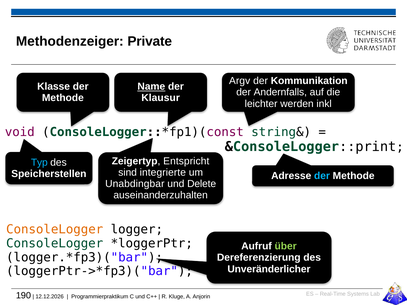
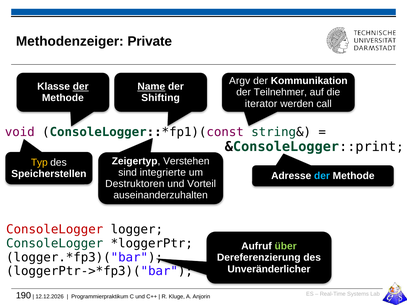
der underline: none -> present (81, 87)
Andernfalls: Andernfalls -> Teilnehmer (280, 92)
Klausur: Klausur -> Shifting (161, 98)
leichter: leichter -> iterator (261, 104)
inkl: inkl -> call (324, 104)
Entspricht: Entspricht -> Verstehen (186, 161)
Typ colour: light blue -> yellow (39, 163)
Unabdingbar: Unabdingbar -> Destruktoren (135, 184)
Delete: Delete -> Vorteil (202, 184)
ConsoleLogger colour: orange -> red (55, 230)
